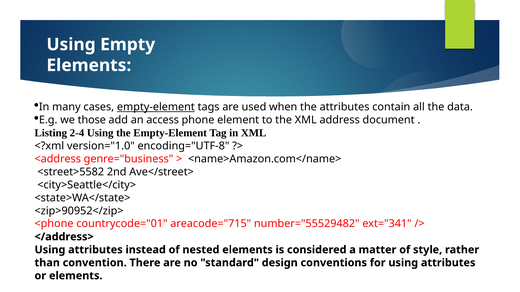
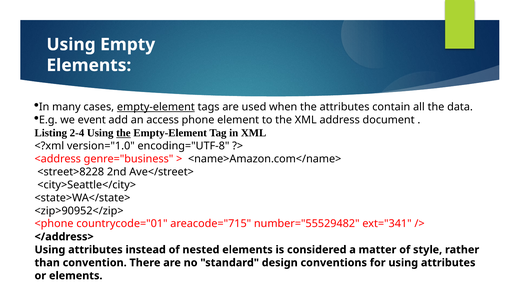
those: those -> event (92, 120)
the underline: none -> present (123, 133)
<street>5582: <street>5582 -> <street>8228 (71, 172)
